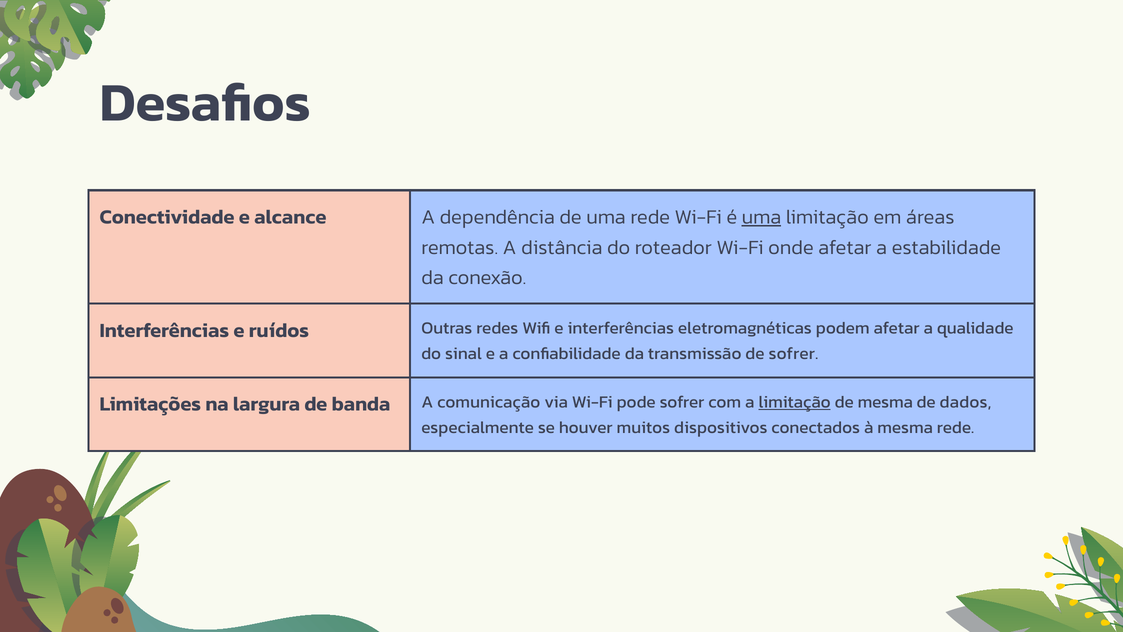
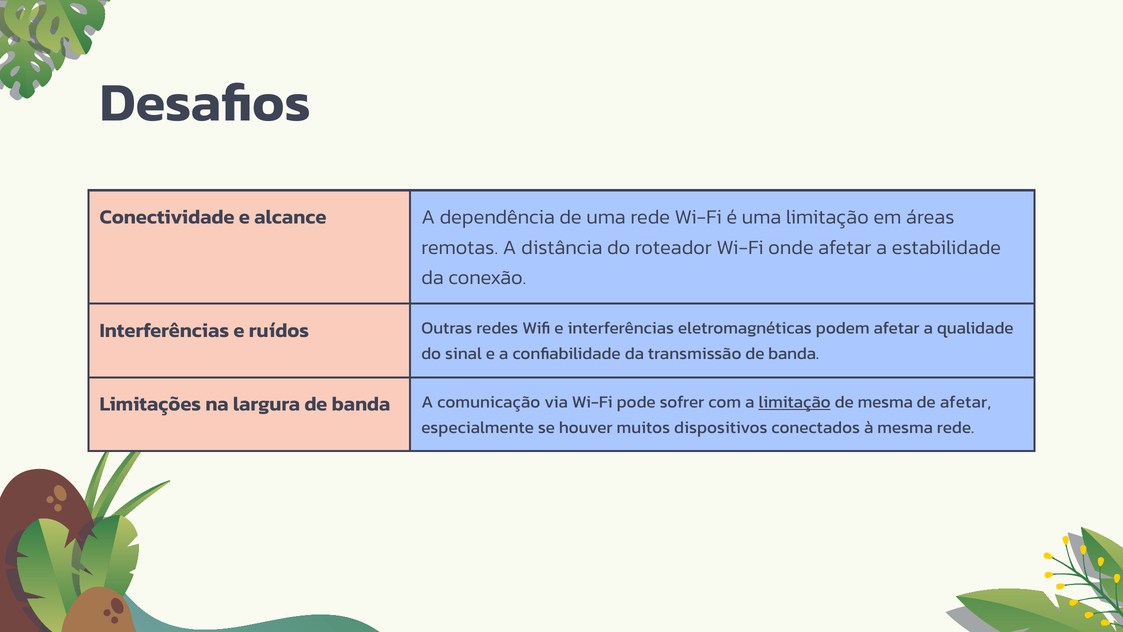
uma underline: present -> none (762, 217)
transmissão de sofrer: sofrer -> banda (794, 354)
de dados: dados -> afetar (965, 402)
